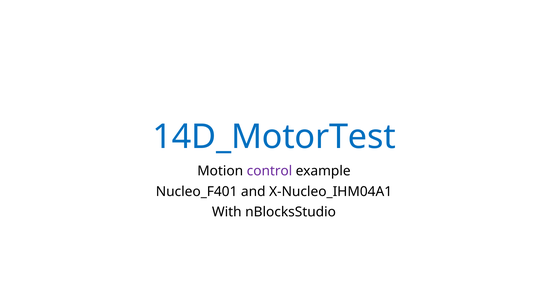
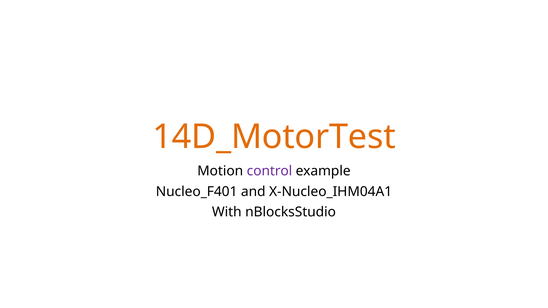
14D_MotorTest colour: blue -> orange (274, 137)
